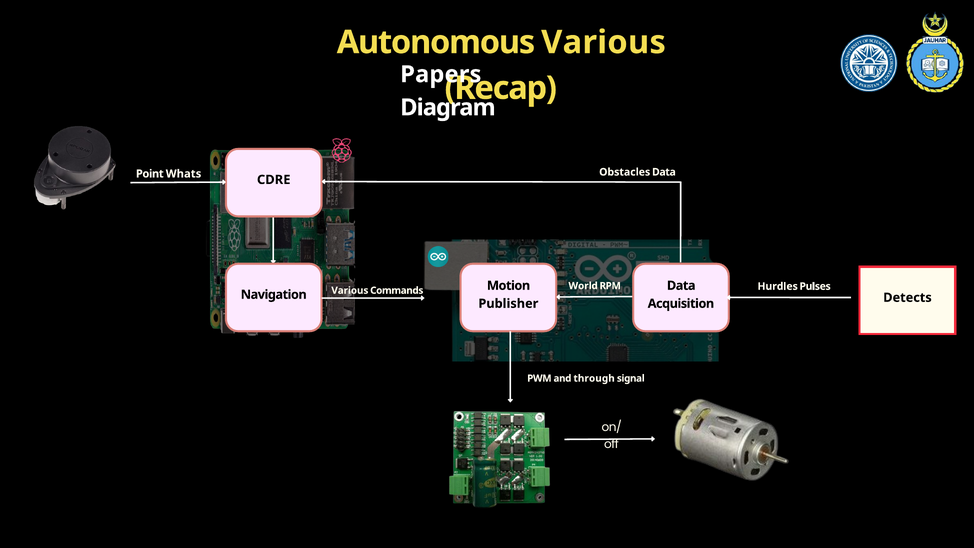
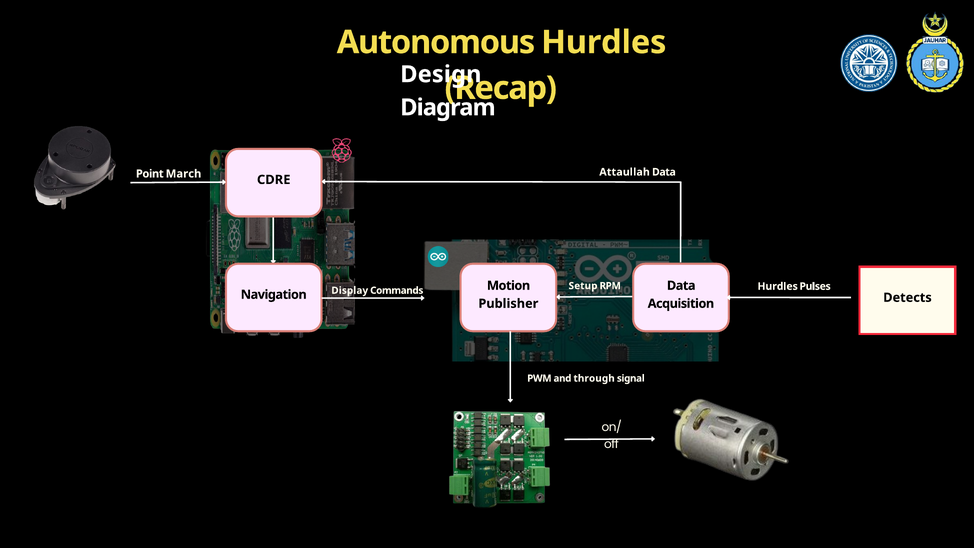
Autonomous Various: Various -> Hurdles (604, 42)
Papers: Papers -> Design (441, 74)
Obstacles: Obstacles -> Attaullah (625, 172)
Whats: Whats -> March (184, 174)
World: World -> Setup (583, 286)
Various: Various -> Display (350, 290)
